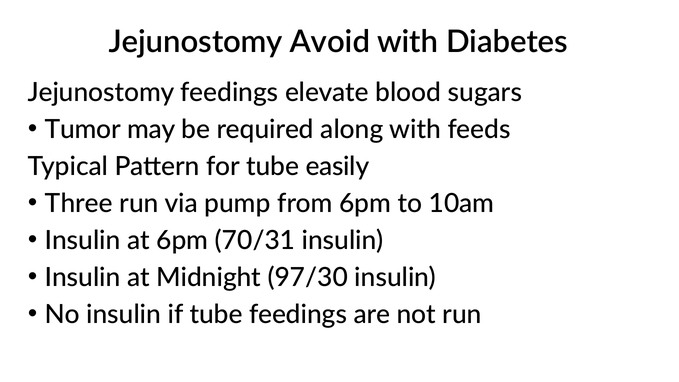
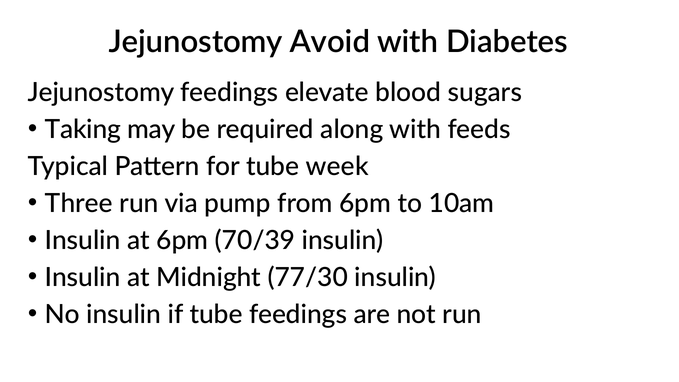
Tumor: Tumor -> Taking (83, 129)
easily: easily -> week (337, 166)
70/31: 70/31 -> 70/39 (255, 240)
97/30: 97/30 -> 77/30 (308, 277)
